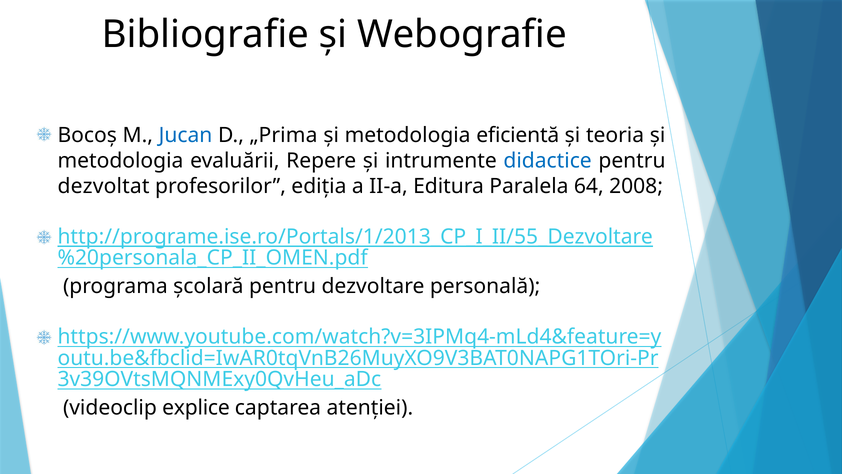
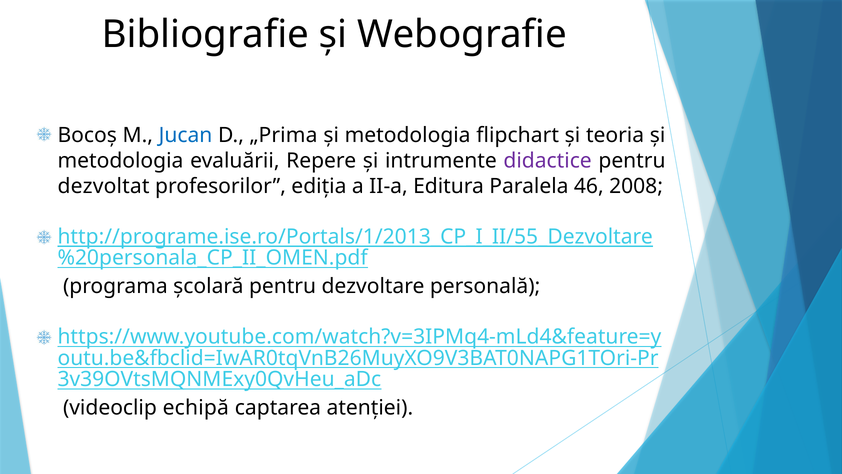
eficientă: eficientă -> flipchart (518, 135)
didactice colour: blue -> purple (548, 161)
64: 64 -> 46 (589, 186)
explice: explice -> echipă (196, 408)
